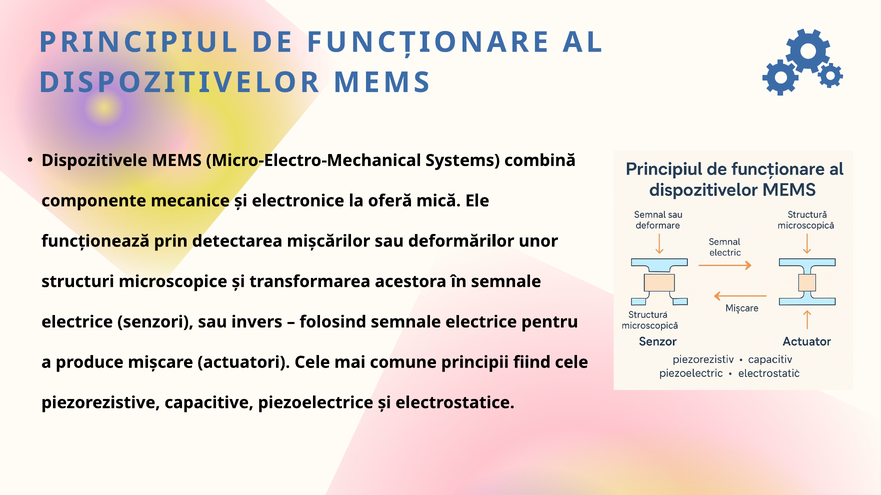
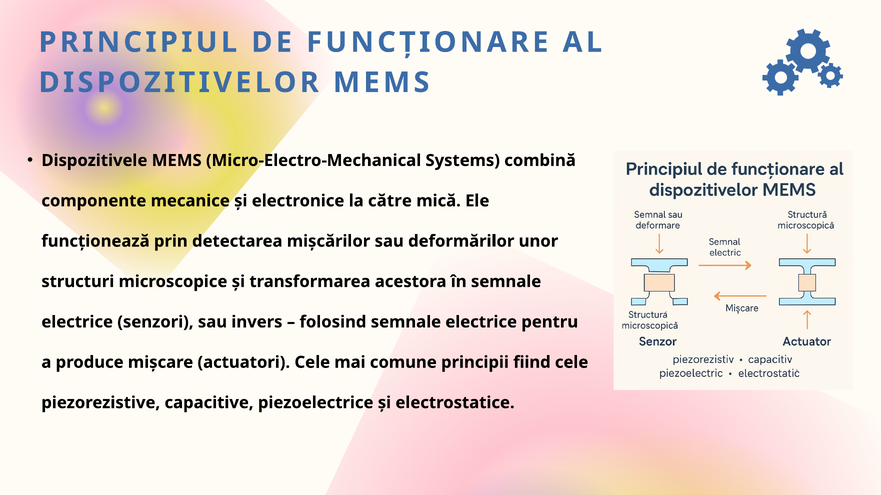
oferă: oferă -> către (390, 201)
